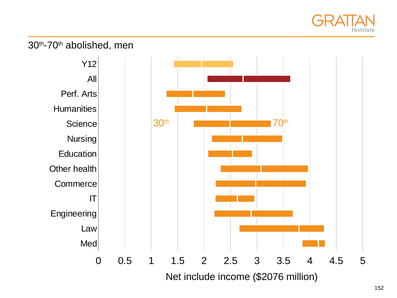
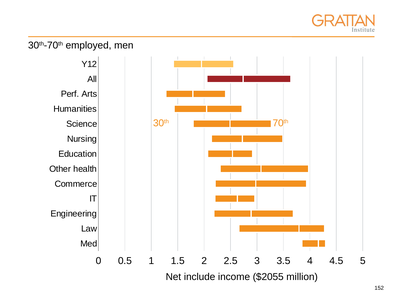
abolished: abolished -> employed (89, 45)
$2076: $2076 -> $2055 (268, 277)
